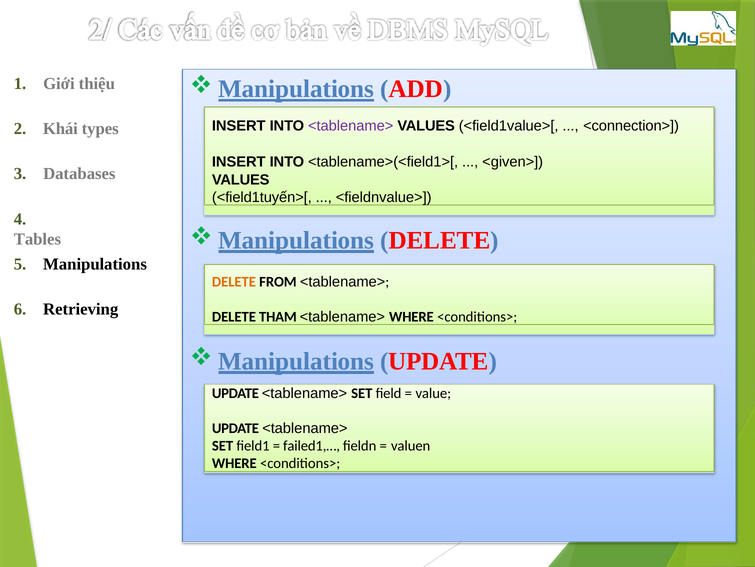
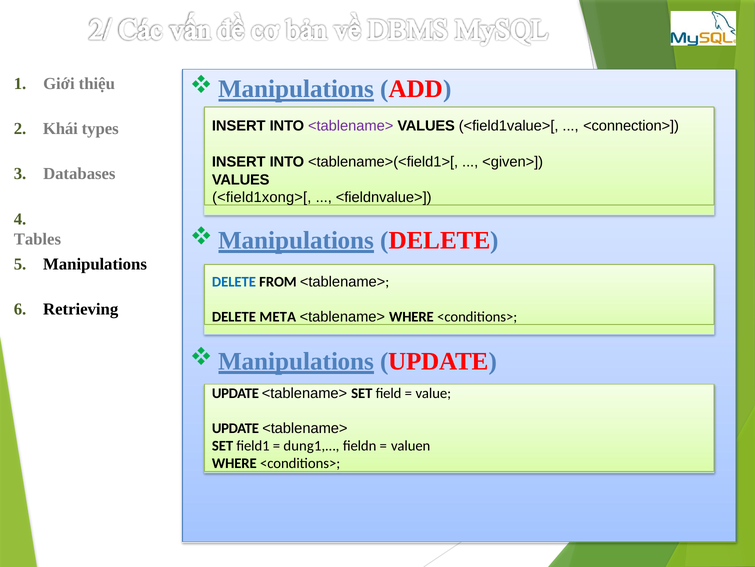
<field1tuyến>[: <field1tuyến>[ -> <field1xong>[ (262, 197)
DELETE colour: orange -> blue (234, 281)
THAM: THAM -> META (278, 316)
failed1,…: failed1,… -> dung1,… (311, 445)
